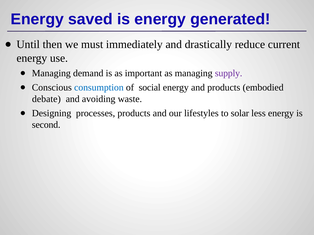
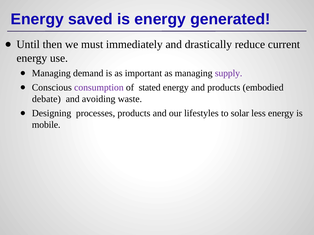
consumption colour: blue -> purple (99, 88)
social: social -> stated (150, 88)
second: second -> mobile (46, 125)
